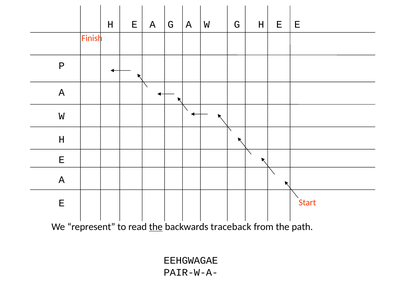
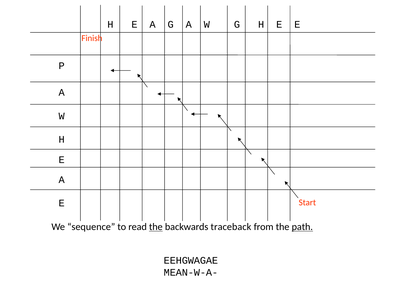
represent: represent -> sequence (91, 226)
path underline: none -> present (302, 226)
PAIR-W-A-: PAIR-W-A- -> MEAN-W-A- (191, 272)
